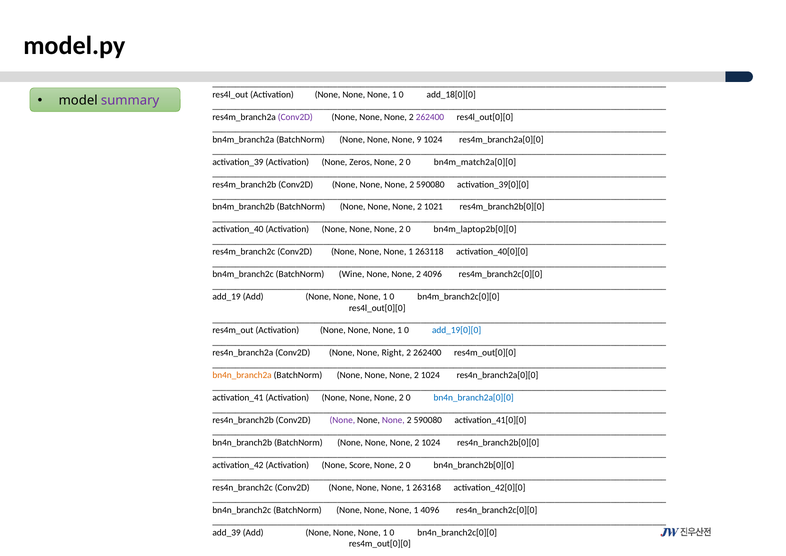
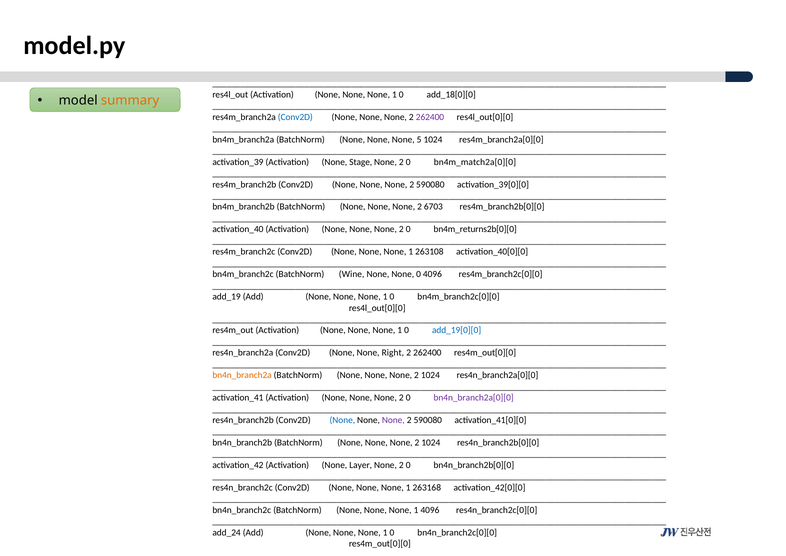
summary colour: purple -> orange (130, 101)
Conv2D colour: purple -> blue (295, 117)
9: 9 -> 5 (419, 139)
Zeros: Zeros -> Stage (361, 162)
1021: 1021 -> 6703 (433, 207)
bn4m_laptop2b[0][0: bn4m_laptop2b[0][0 -> bn4m_returns2b[0][0 (475, 229)
263118: 263118 -> 263108 (429, 252)
2: 2 -> 0 (419, 274)
bn4n_branch2a[0][0 colour: blue -> purple (474, 398)
None colour: purple -> blue (342, 420)
Score: Score -> Layer (361, 465)
add_39: add_39 -> add_24 (227, 532)
